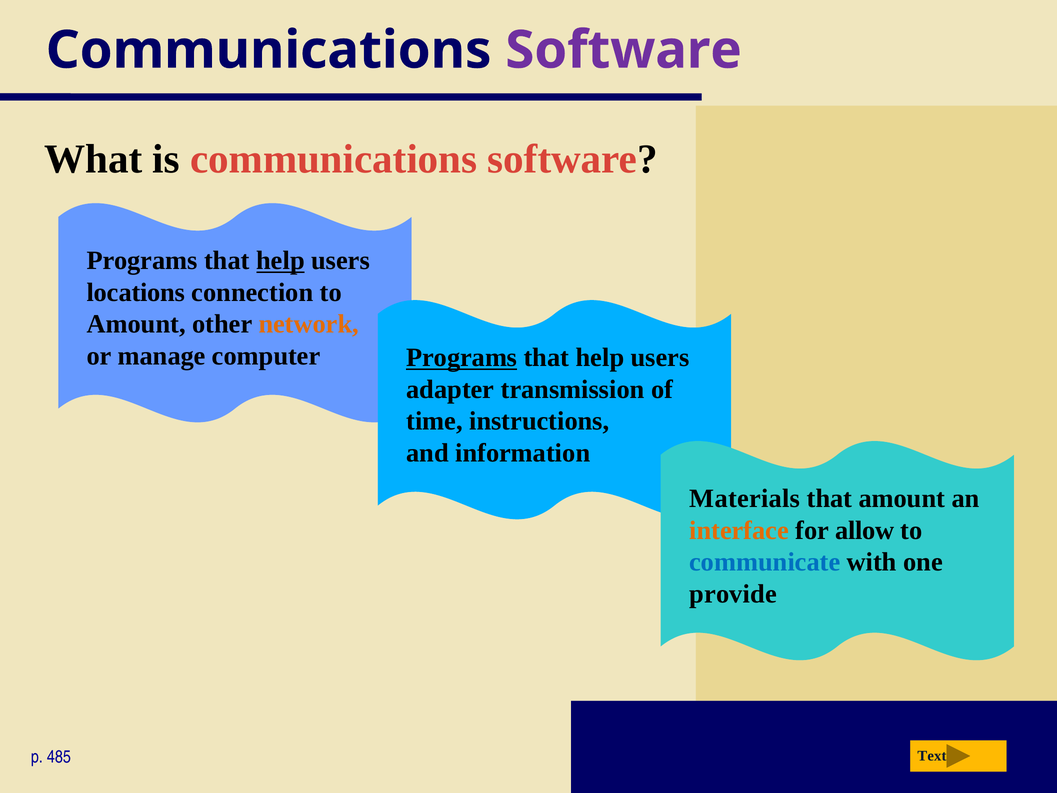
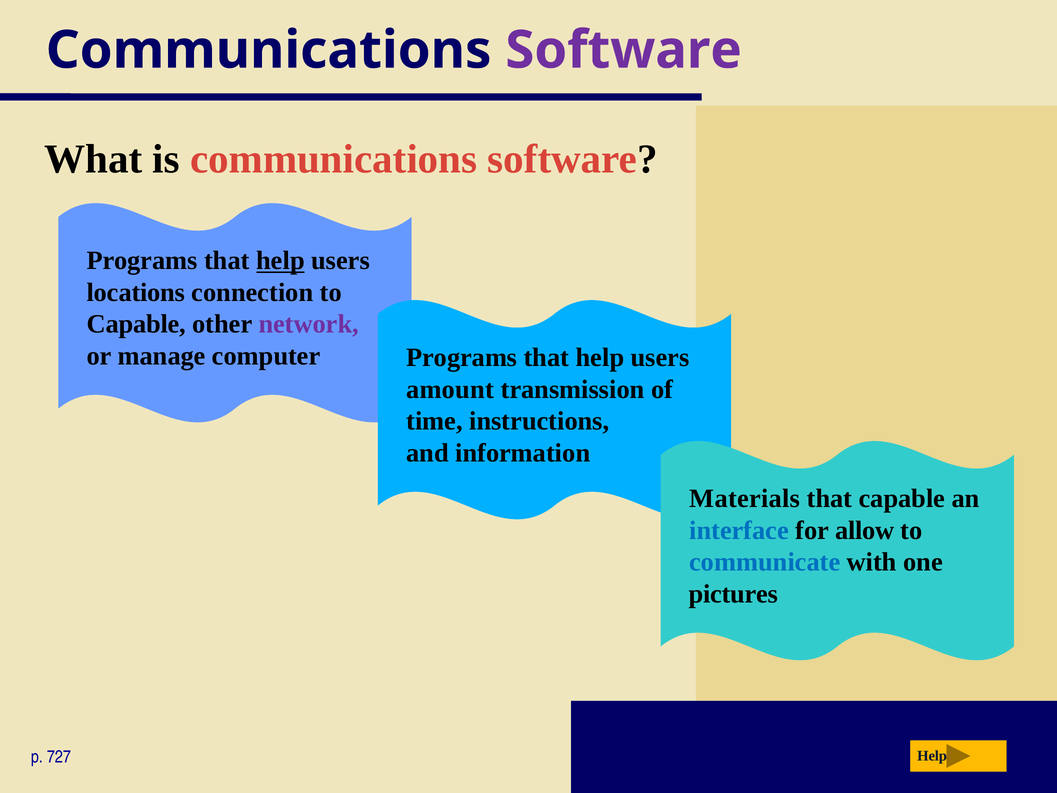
Amount: Amount -> Capable (136, 324)
network colour: orange -> purple (309, 324)
Programs underline: present -> none (462, 358)
adapter: adapter -> amount (450, 389)
that amount: amount -> capable (902, 499)
interface colour: orange -> blue (739, 530)
provide: provide -> pictures (733, 594)
Text: Text -> Help (932, 756)
485: 485 -> 727 (59, 757)
